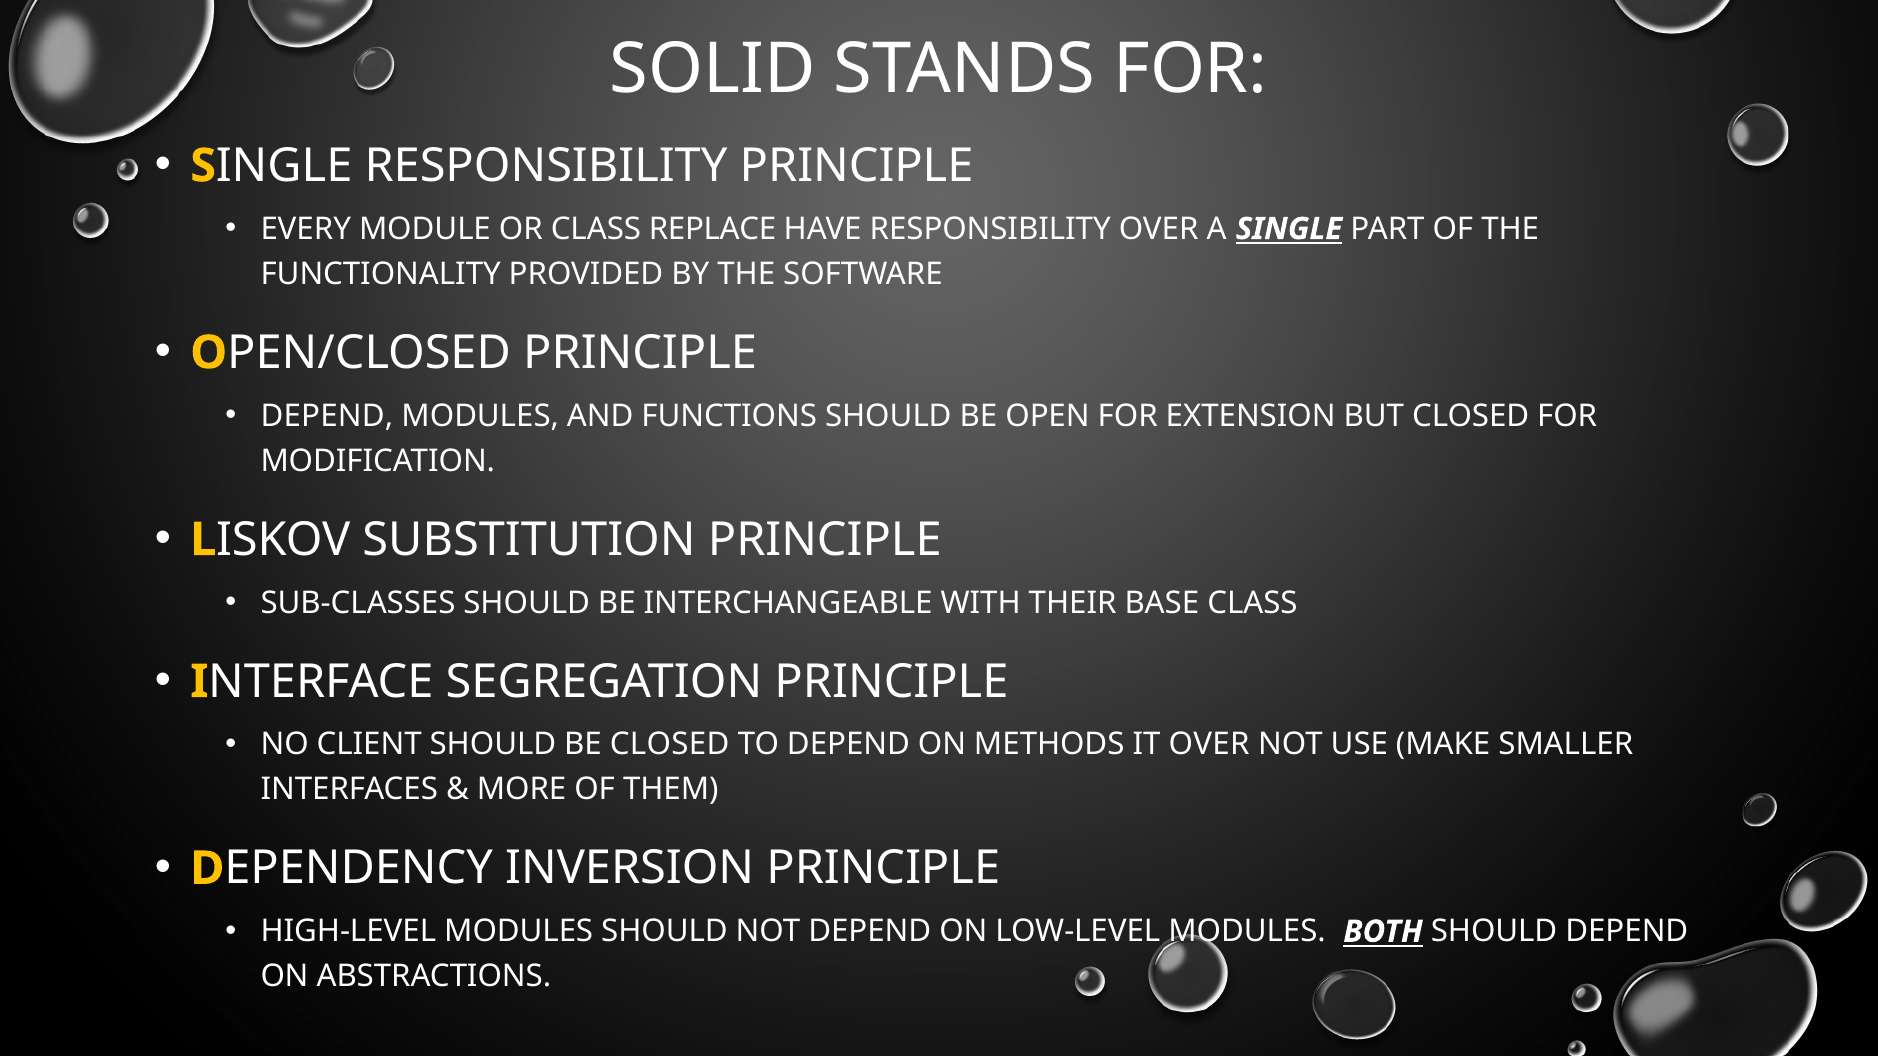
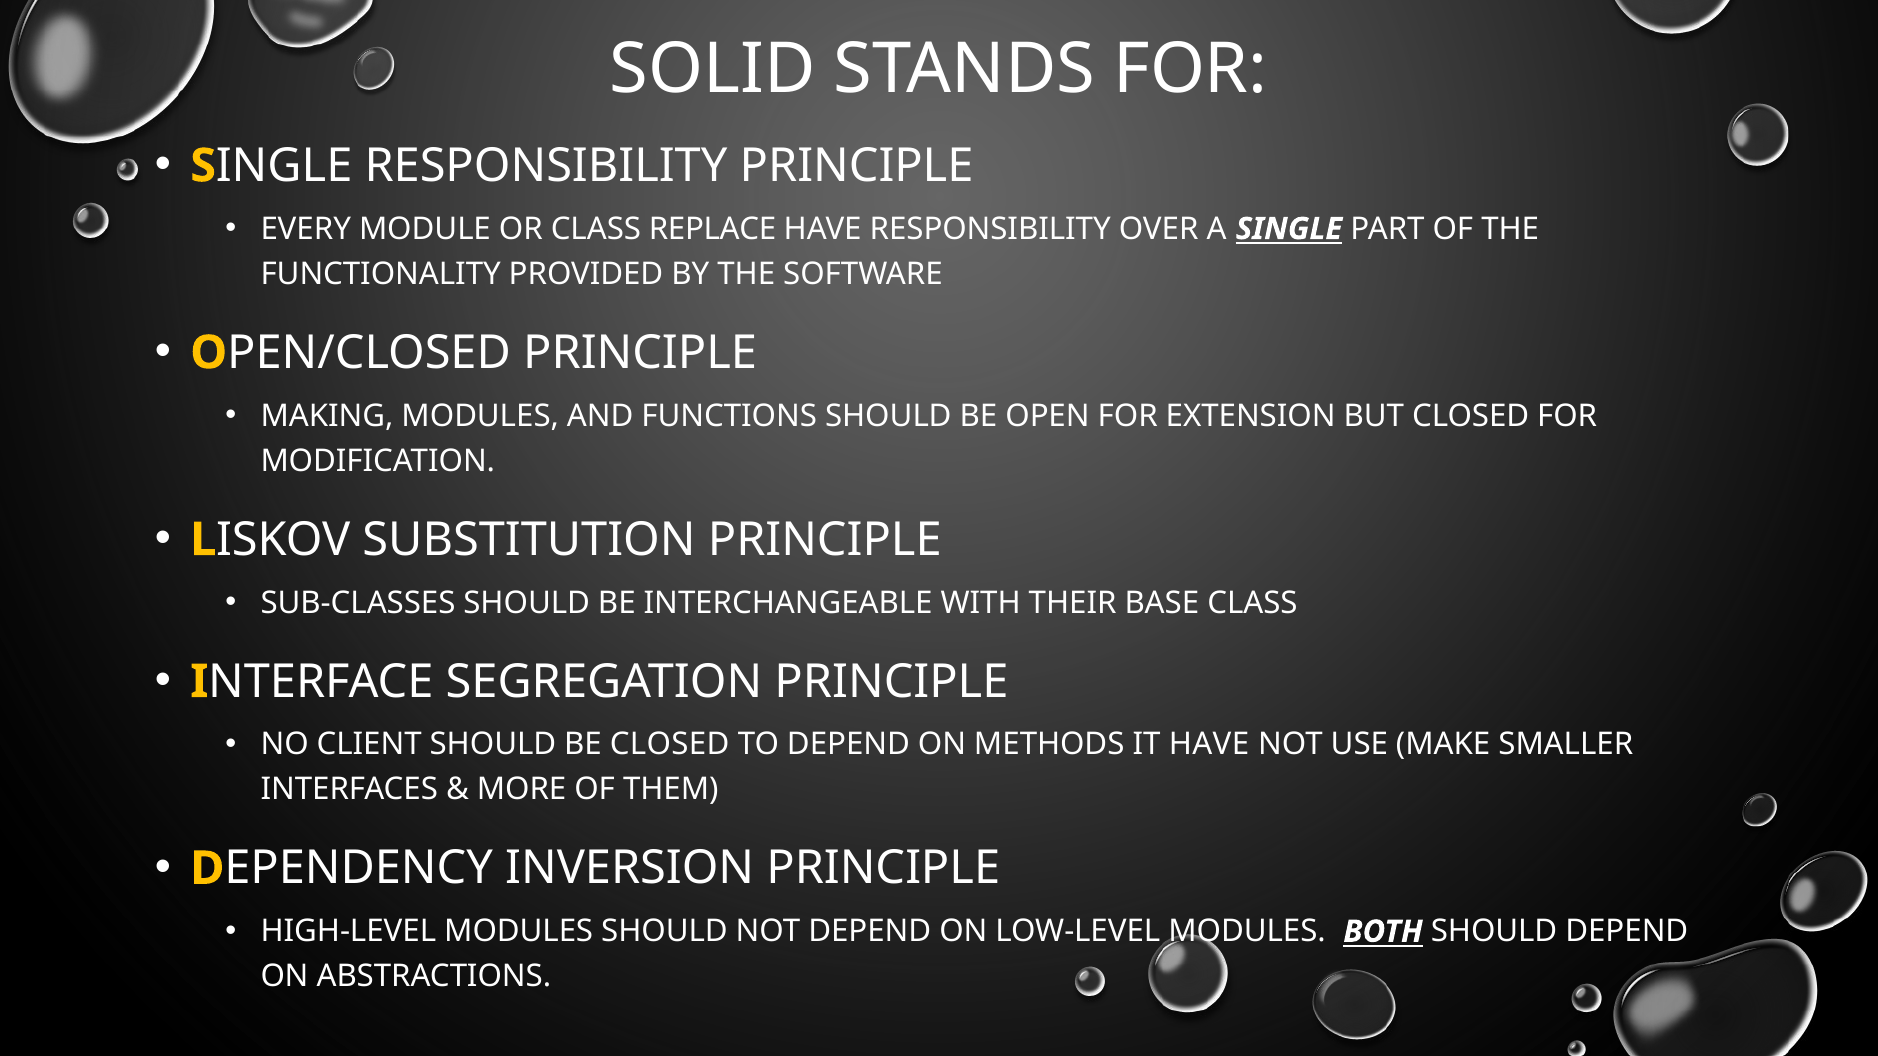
DEPEND: DEPEND -> MAKING (327, 416)
IT OVER: OVER -> HAVE (1209, 745)
